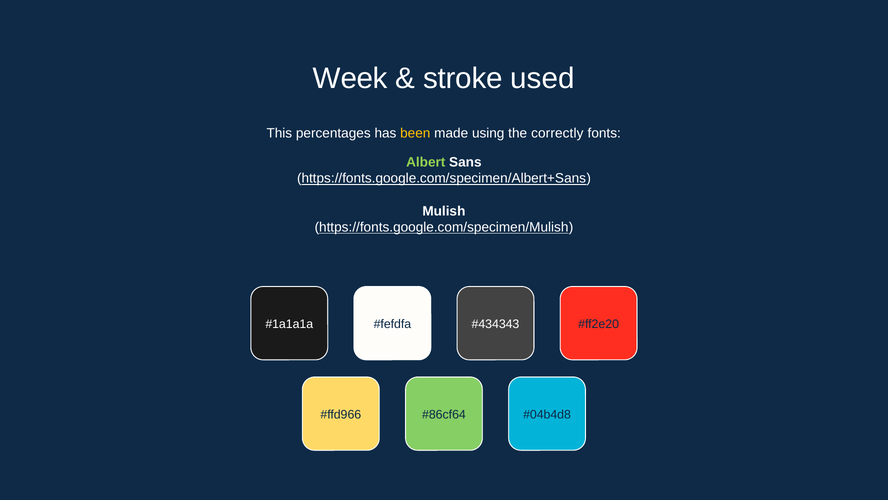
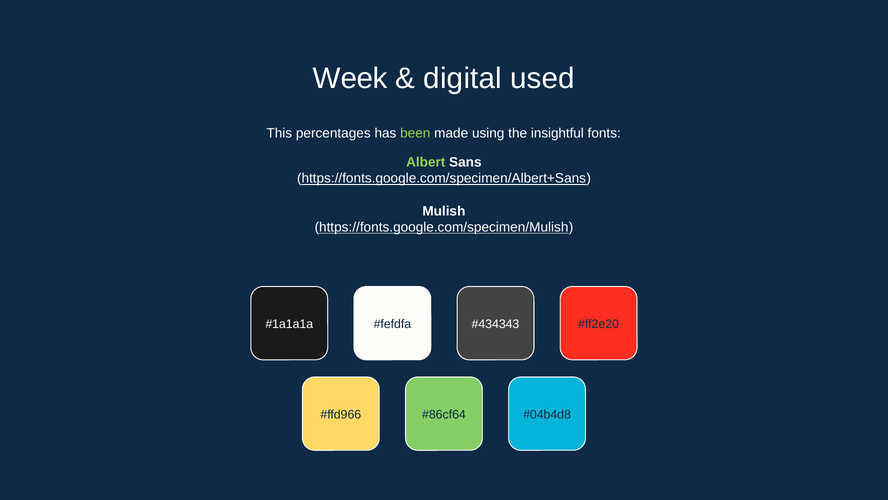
stroke: stroke -> digital (463, 78)
been colour: yellow -> light green (415, 133)
correctly: correctly -> insightful (557, 133)
